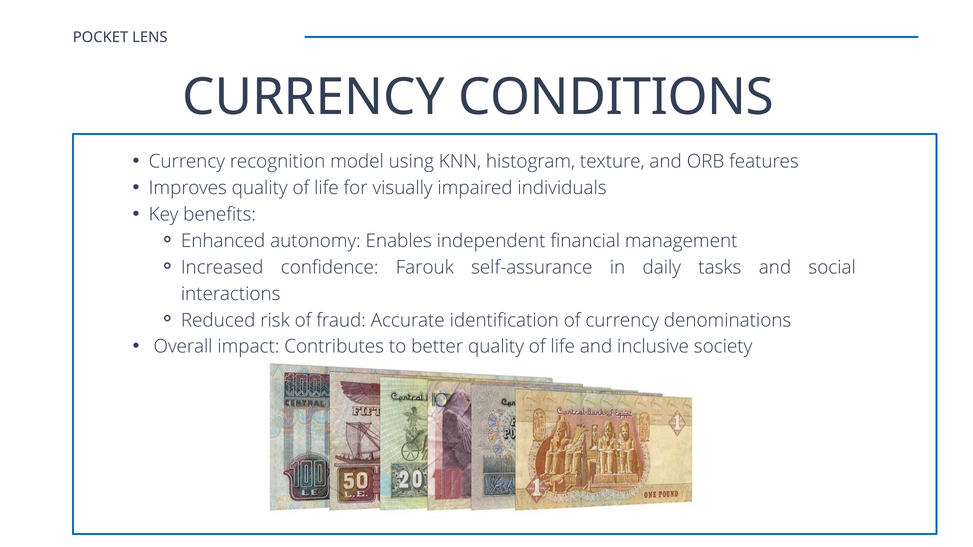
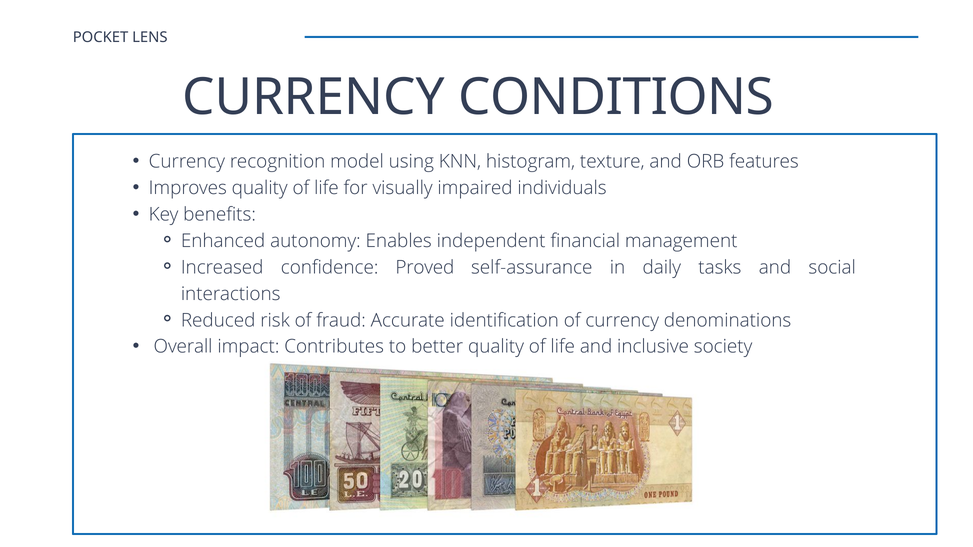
Farouk: Farouk -> Proved (425, 267)
